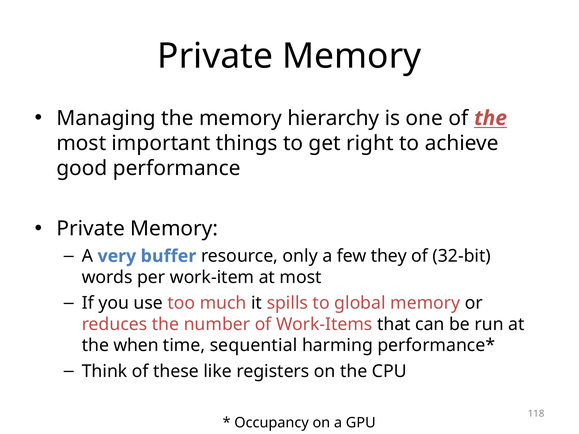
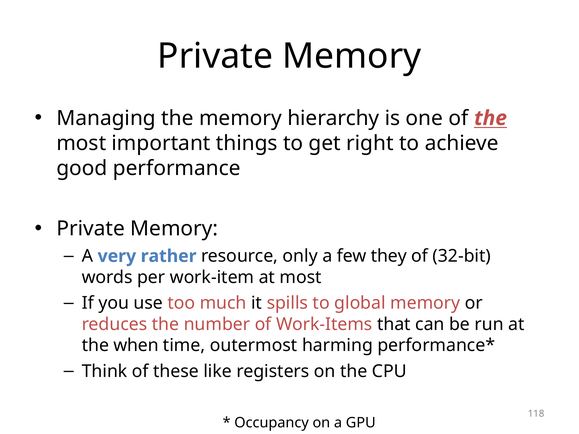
buffer: buffer -> rather (169, 256)
sequential: sequential -> outermost (254, 346)
